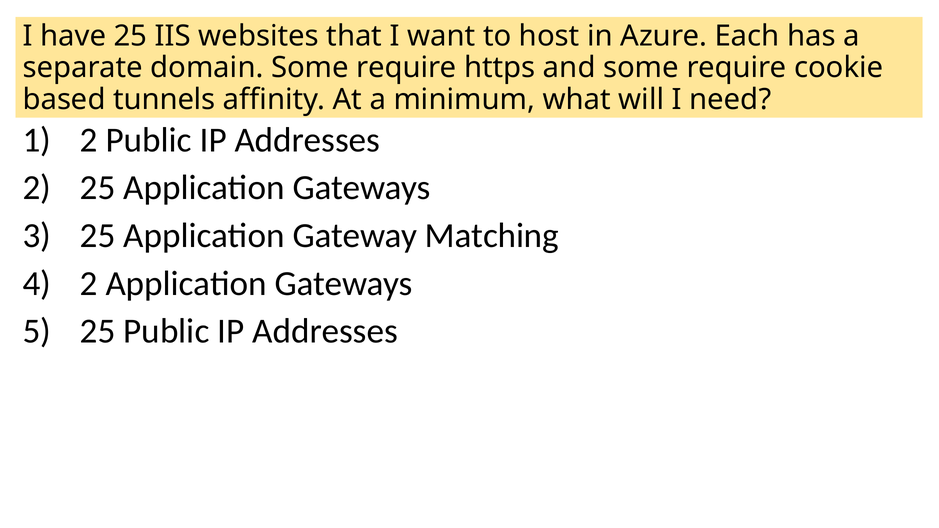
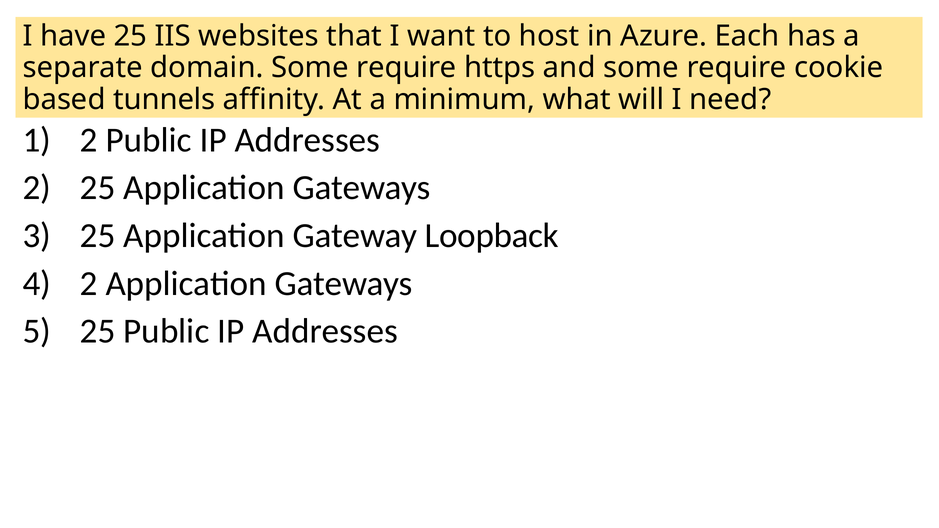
Matching: Matching -> Loopback (492, 236)
